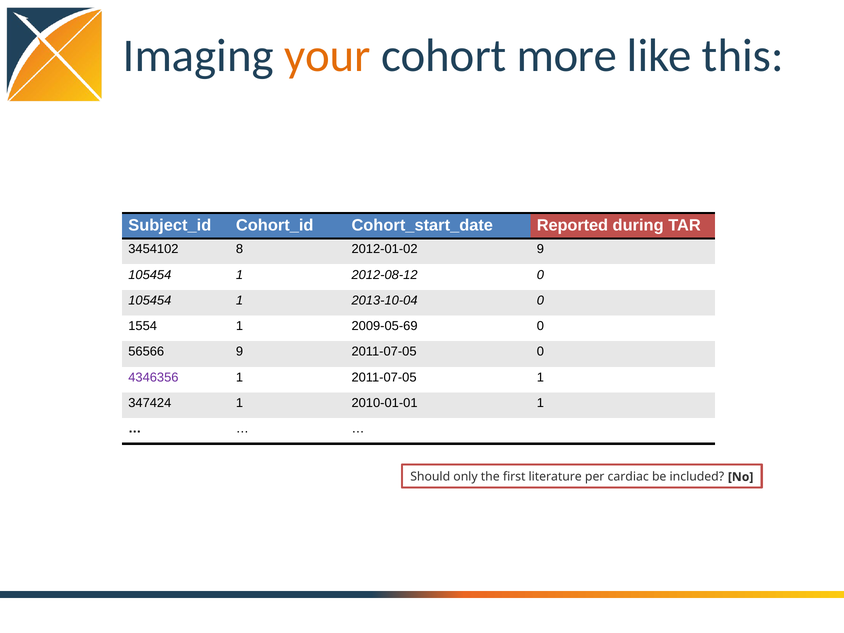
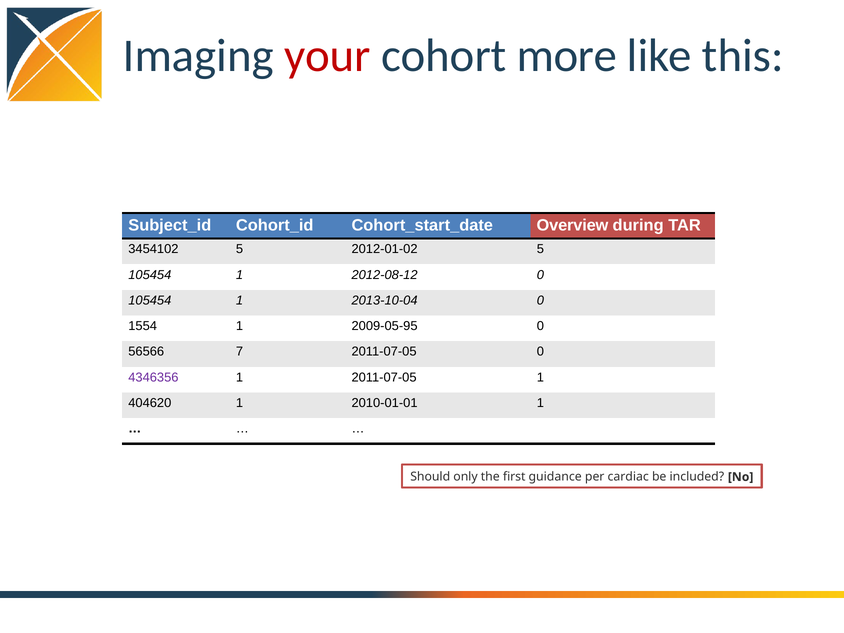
your colour: orange -> red (328, 56)
Reported: Reported -> Overview (572, 226)
3454102 8: 8 -> 5 (240, 249)
2012-01-02 9: 9 -> 5 (540, 249)
2009-05-69: 2009-05-69 -> 2009-05-95 (385, 326)
56566 9: 9 -> 7 (240, 352)
347424: 347424 -> 404620 (150, 403)
literature: literature -> guidance (555, 477)
